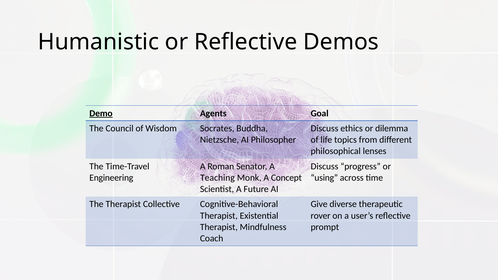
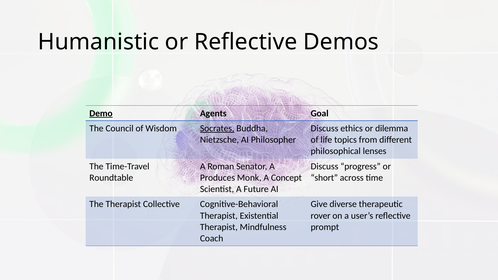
Socrates underline: none -> present (217, 128)
Engineering: Engineering -> Roundtable (111, 178)
Teaching: Teaching -> Produces (218, 178)
using: using -> short (324, 178)
